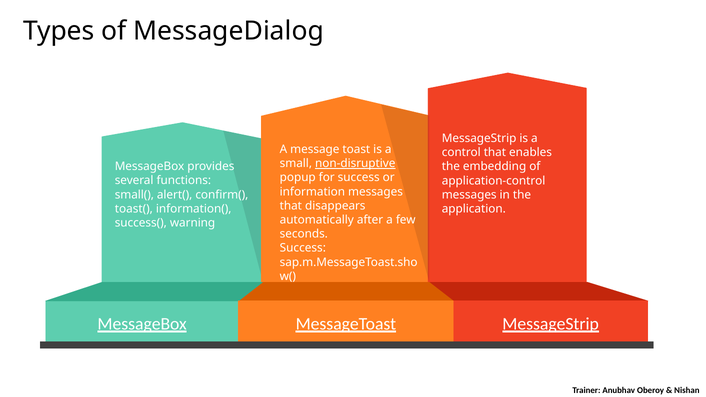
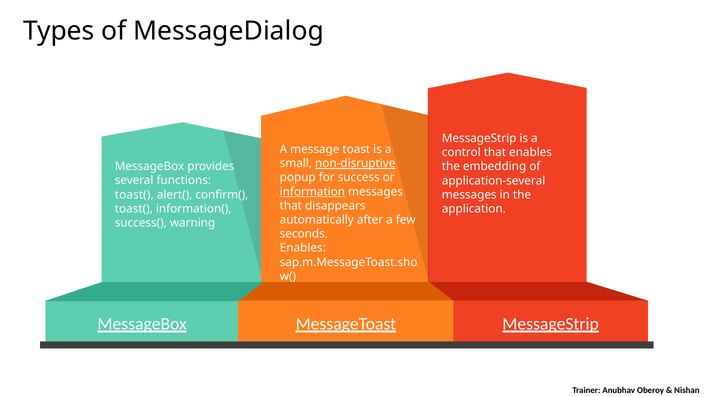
application-control: application-control -> application-several (494, 181)
information underline: none -> present (312, 192)
small(: small( -> toast( (134, 195)
Success: Success -> Enables (303, 248)
